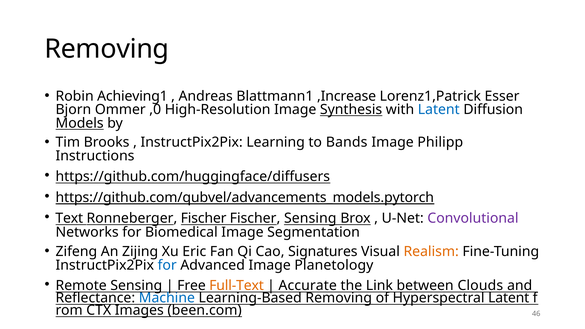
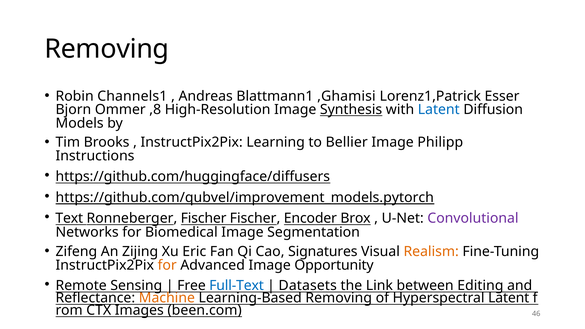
Achieving1: Achieving1 -> Channels1 (132, 96)
,Increase: ,Increase -> ,Ghamisi (346, 96)
,0: ,0 -> ,8 (155, 110)
Models underline: present -> none (80, 123)
Bands: Bands -> Bellier (347, 142)
https://github.com/qubvel/advancements_models.pytorch: https://github.com/qubvel/advancements_models.pytorch -> https://github.com/qubvel/improvement_models.pytorch (245, 197)
Fischer Sensing: Sensing -> Encoder (310, 218)
for colour: blue -> orange (167, 265)
Planetology: Planetology -> Opportunity (334, 265)
Full-Text colour: orange -> blue (237, 286)
Accurate: Accurate -> Datasets (308, 286)
Clouds: Clouds -> Editing (480, 286)
Machine colour: blue -> orange (167, 298)
